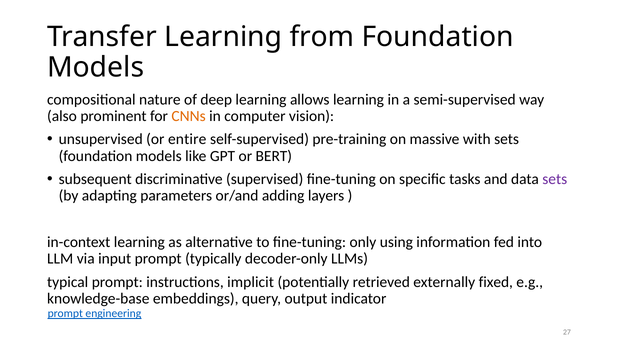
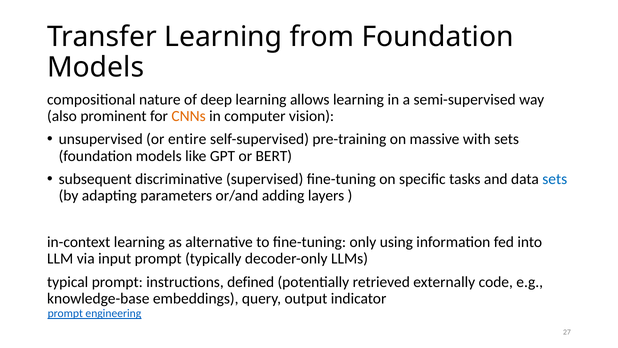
sets colour: purple -> blue (555, 179)
implicit: implicit -> defined (251, 282)
fixed: fixed -> code (496, 282)
